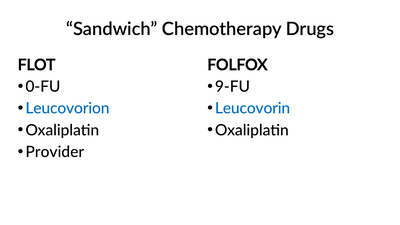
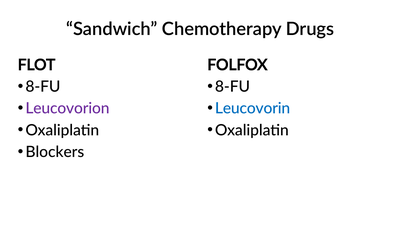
0-FU: 0-FU -> 8-FU (43, 87)
9-FU: 9-FU -> 8-FU (232, 87)
Leucovorion colour: blue -> purple (67, 109)
Provider: Provider -> Blockers (55, 152)
